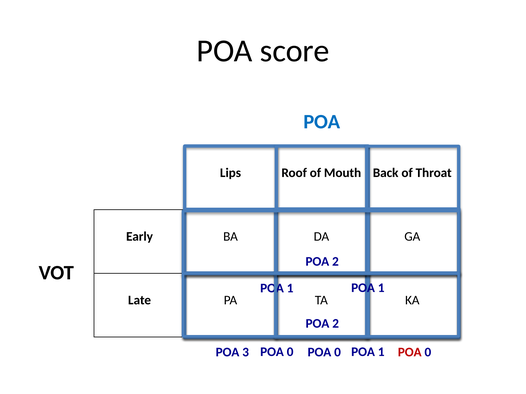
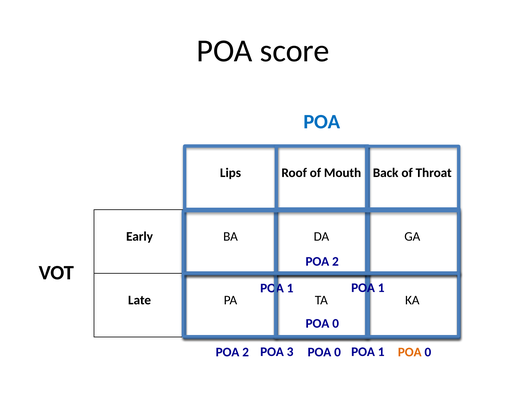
2: 2 -> 0 (336, 324)
0: 0 -> 3 (290, 352)
3: 3 -> 2 (246, 353)
POA colour: red -> orange (410, 353)
